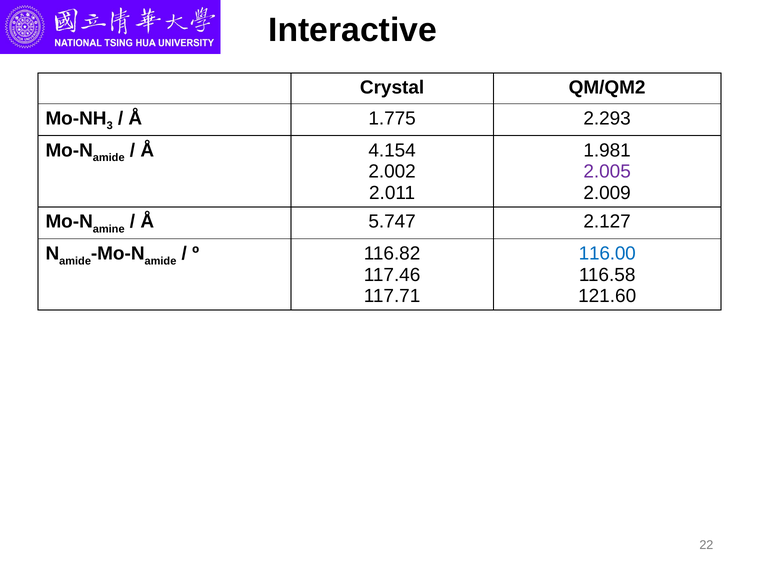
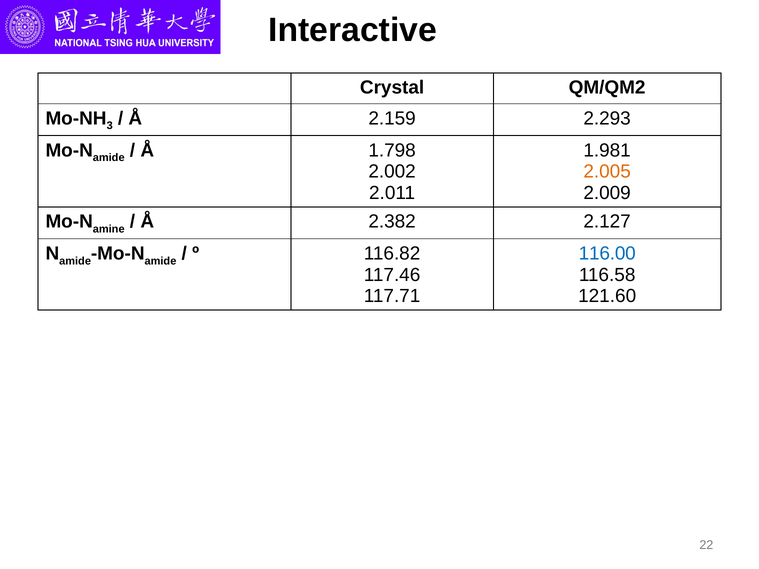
1.775: 1.775 -> 2.159 (392, 119)
4.154: 4.154 -> 1.798 (392, 150)
2.005 colour: purple -> orange (607, 172)
5.747: 5.747 -> 2.382 (392, 222)
